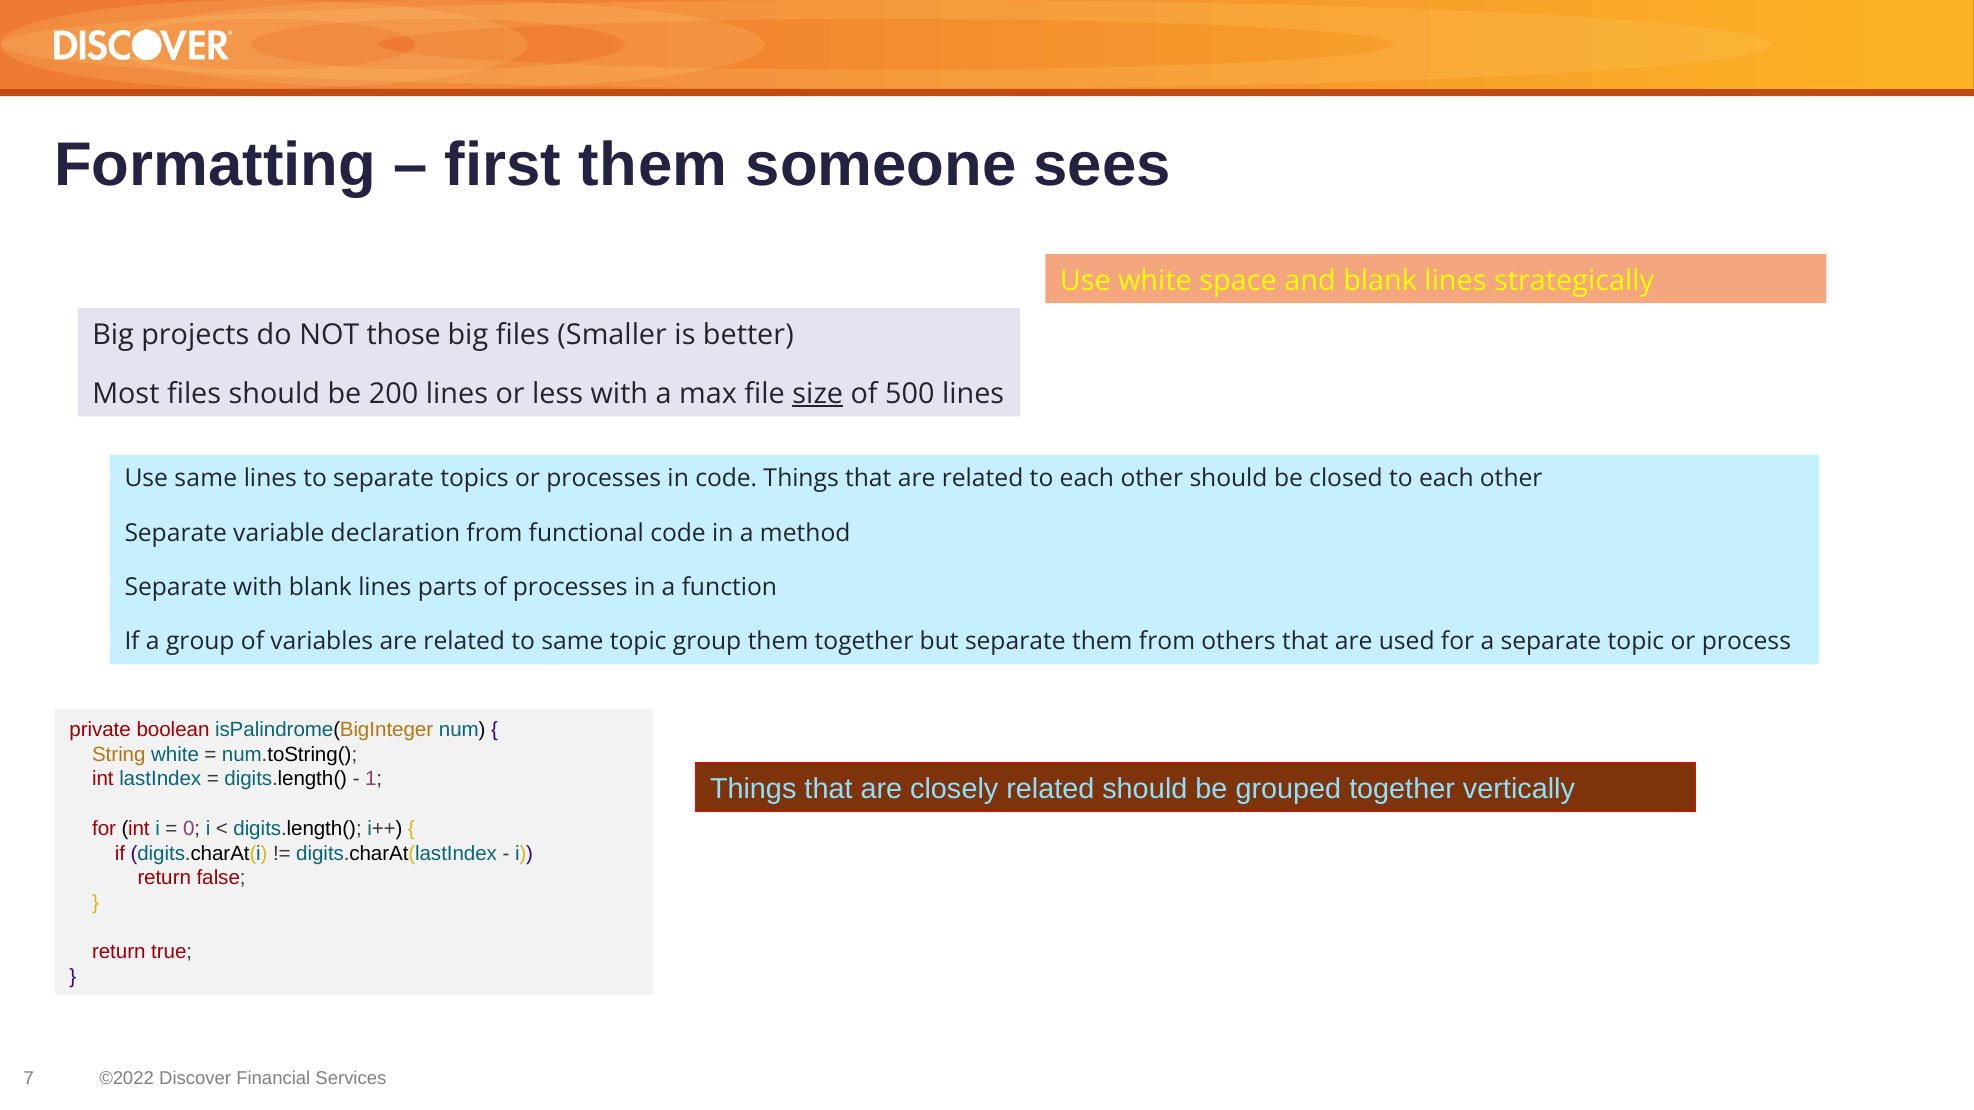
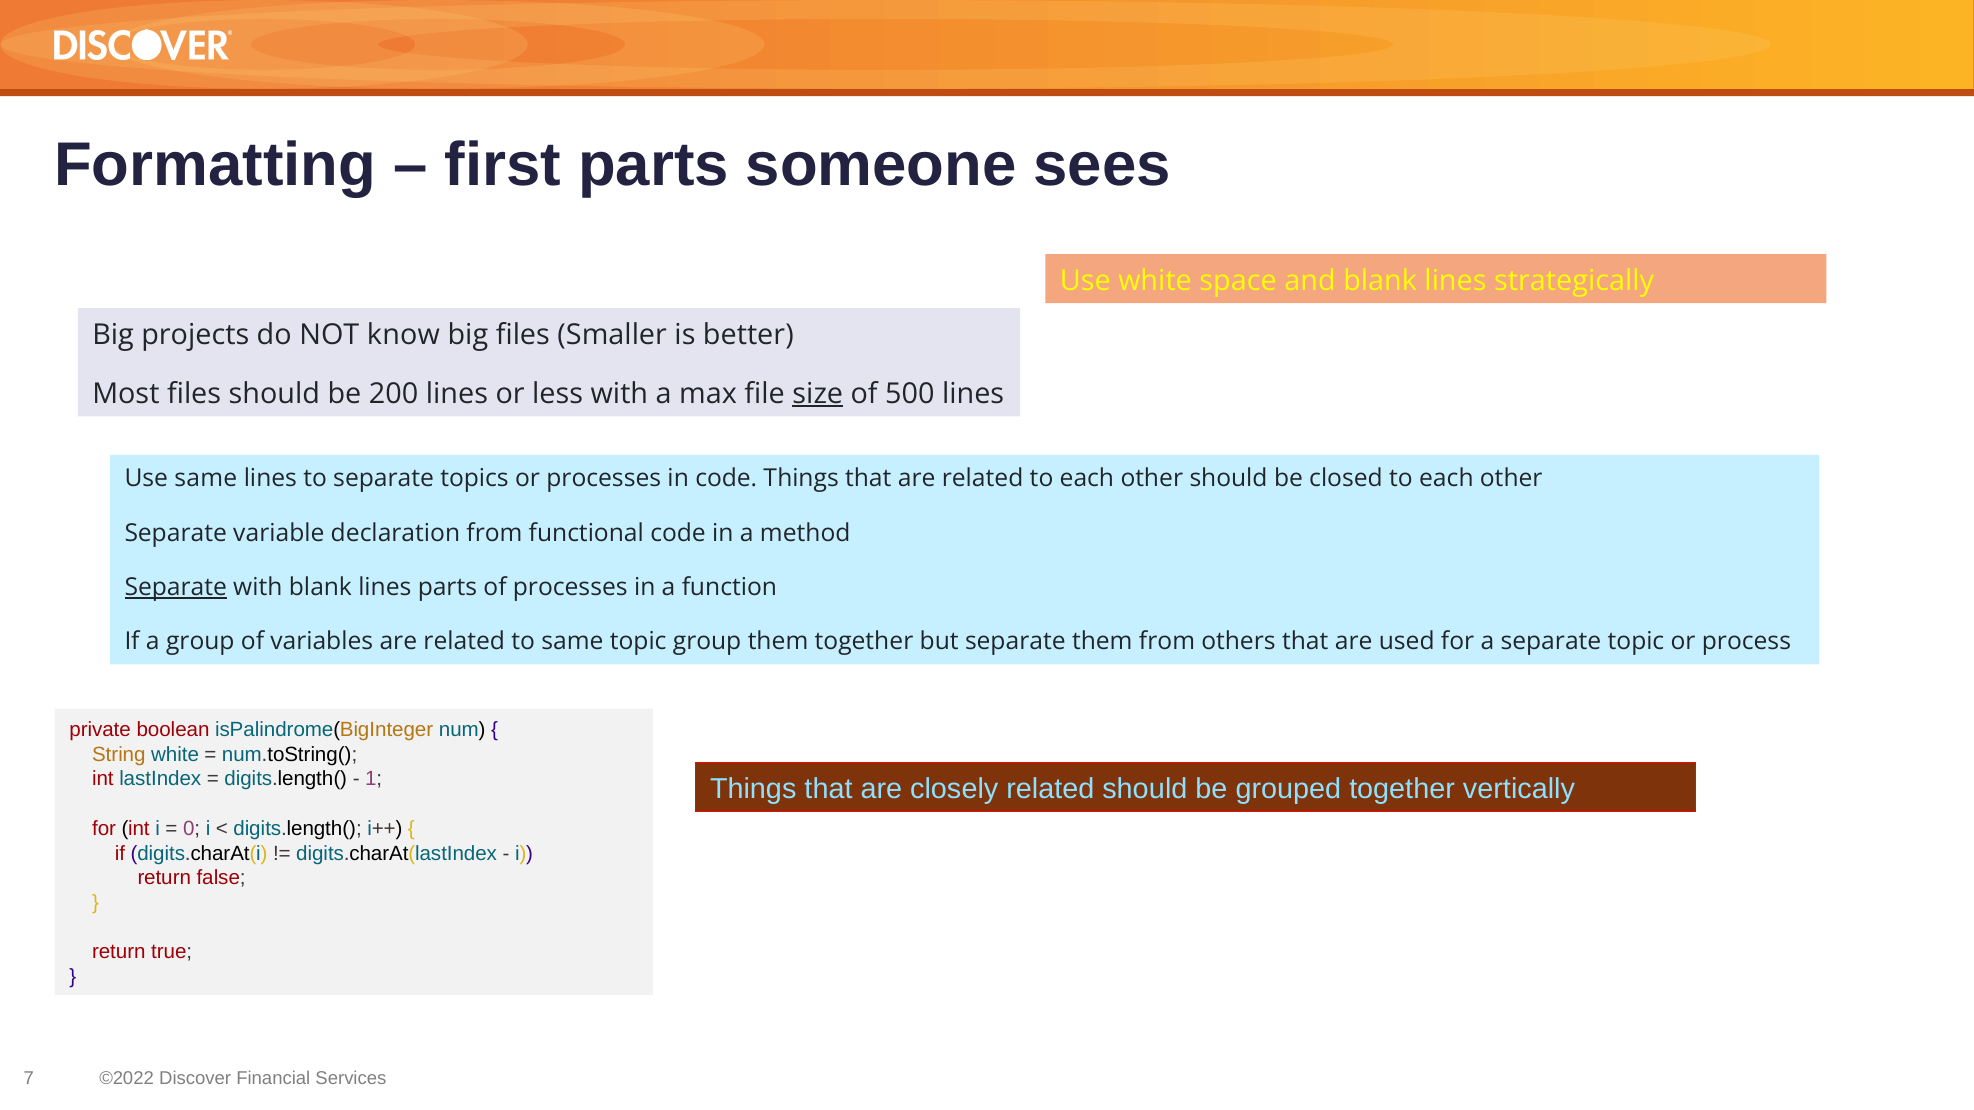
first them: them -> parts (654, 165)
those: those -> know (403, 335)
Separate underline: none -> present (176, 588)
